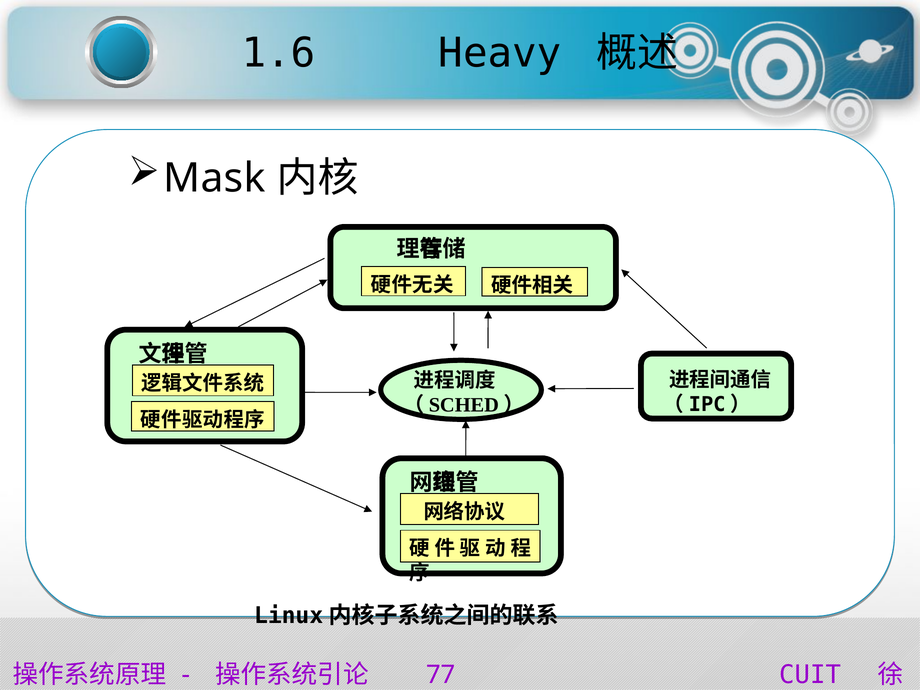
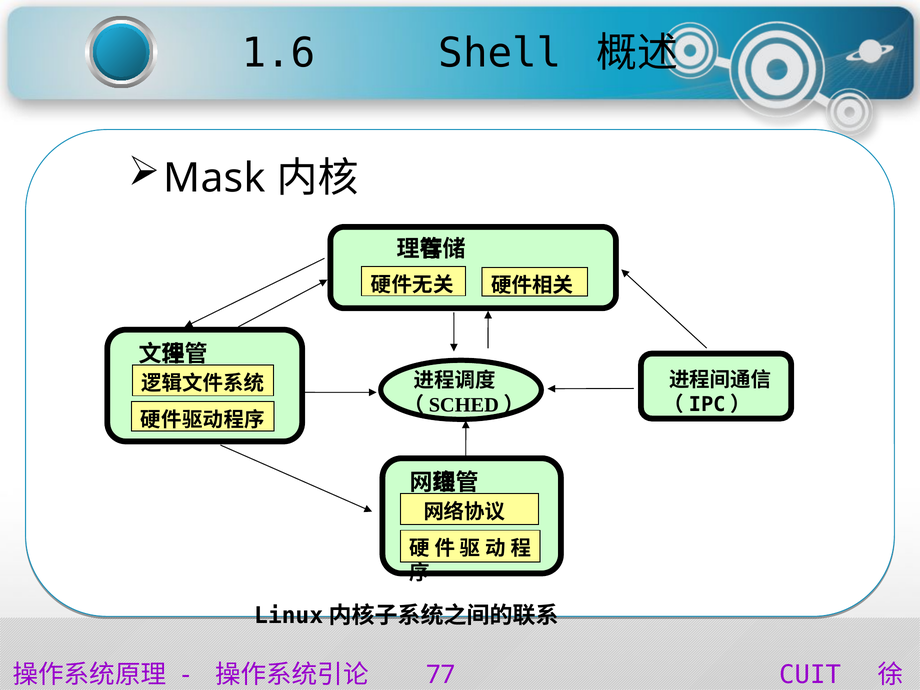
Heavy: Heavy -> Shell (500, 53)
